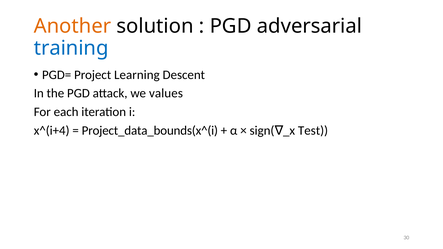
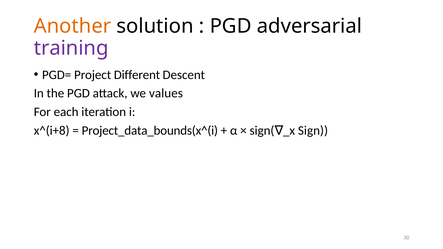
training colour: blue -> purple (71, 48)
Learning: Learning -> Different (137, 75)
x^(i+4: x^(i+4 -> x^(i+8 (52, 131)
Test: Test -> Sign (313, 131)
